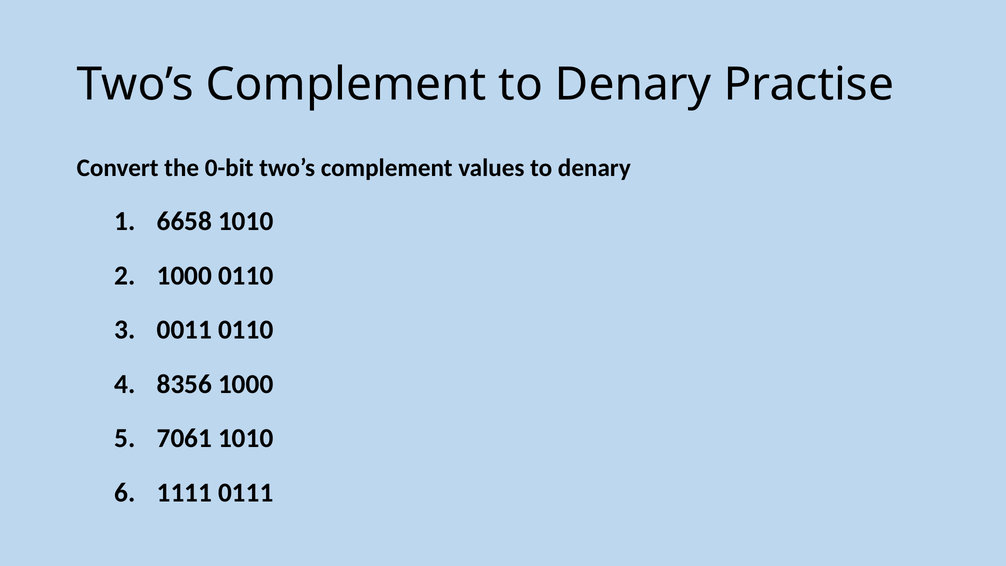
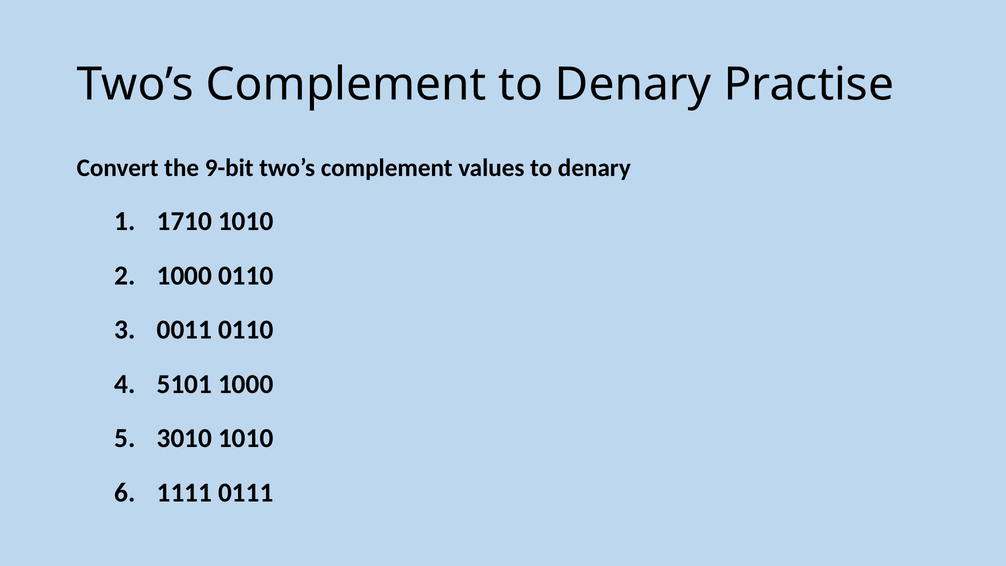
0-bit: 0-bit -> 9-bit (229, 168)
6658: 6658 -> 1710 (184, 221)
8356: 8356 -> 5101 (184, 384)
7061: 7061 -> 3010 (184, 438)
